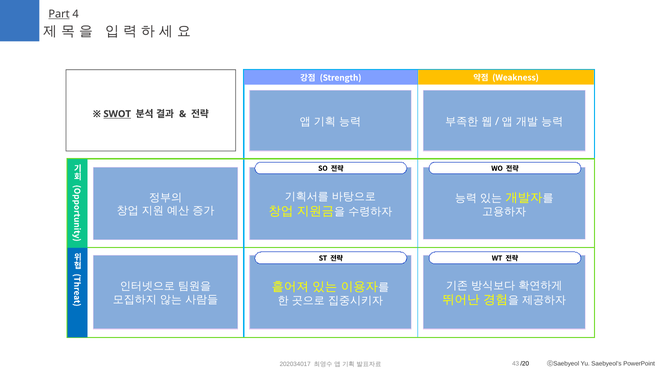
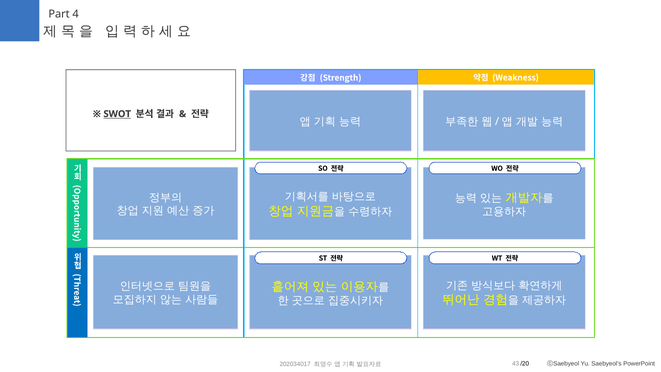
Part underline: present -> none (59, 14)
